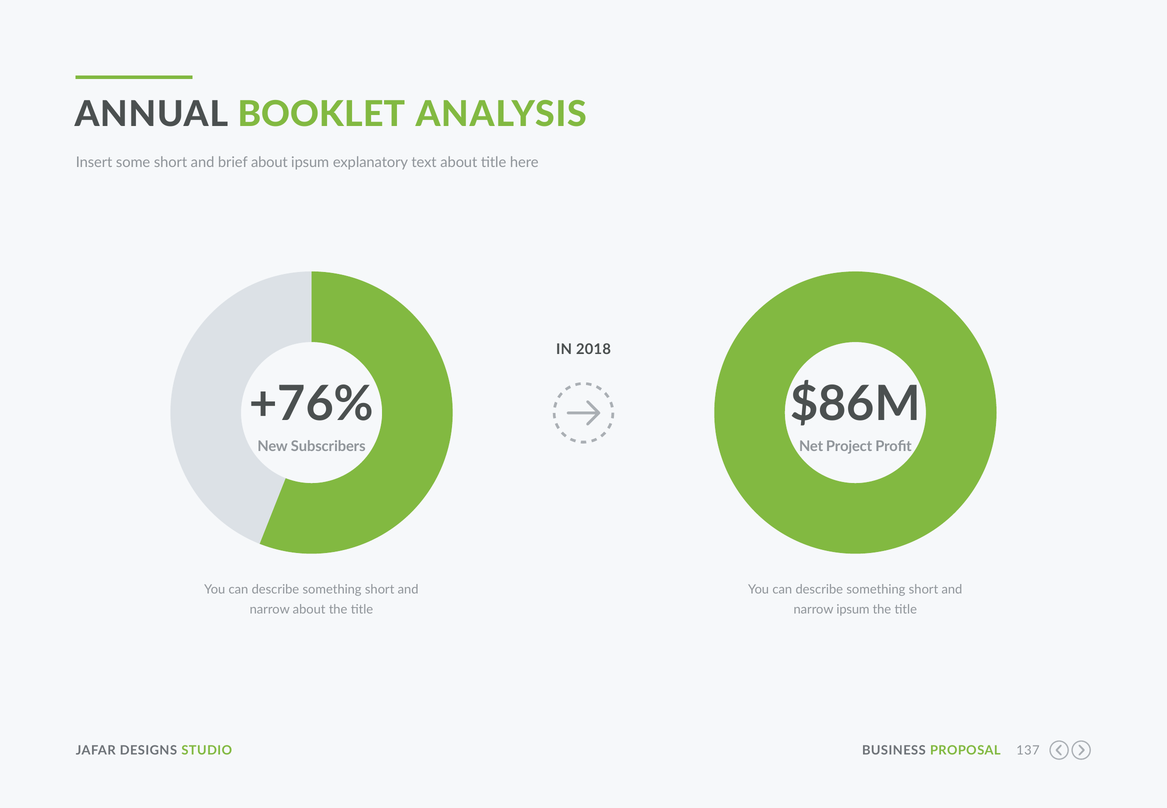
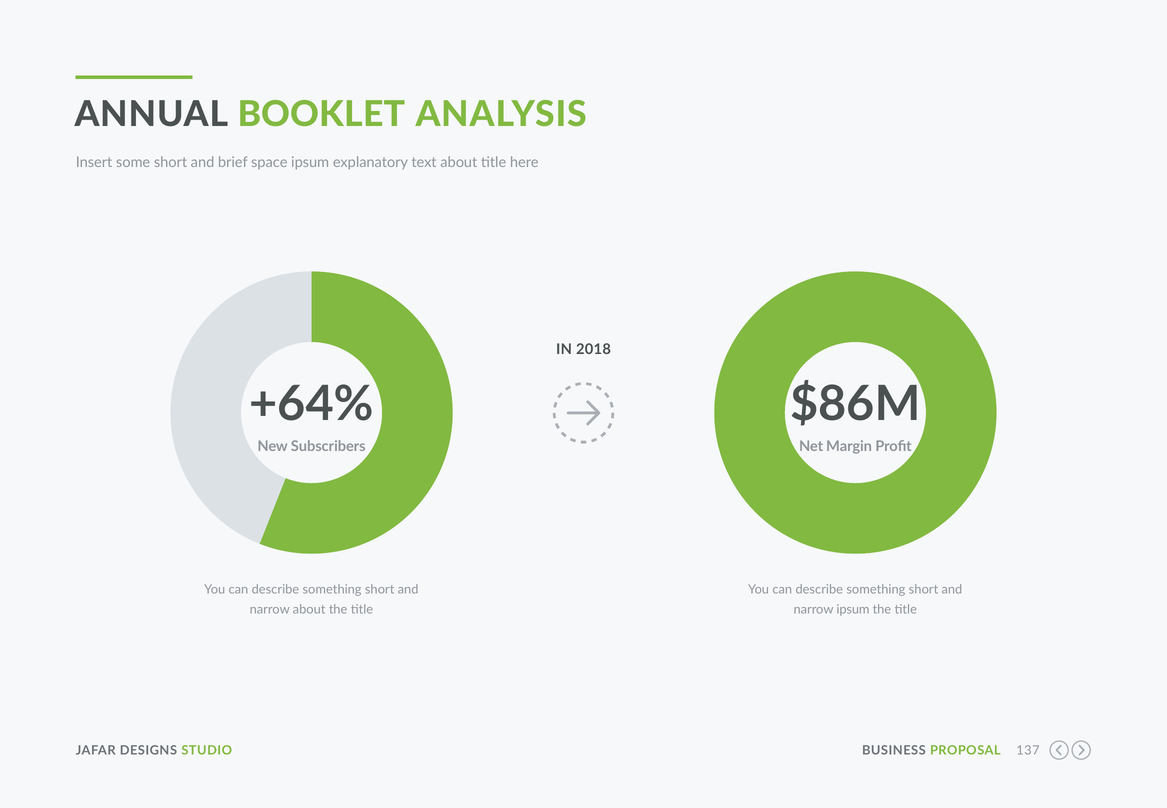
brief about: about -> space (269, 162)
+76%: +76% -> +64% (312, 404)
Project: Project -> Margin (849, 447)
